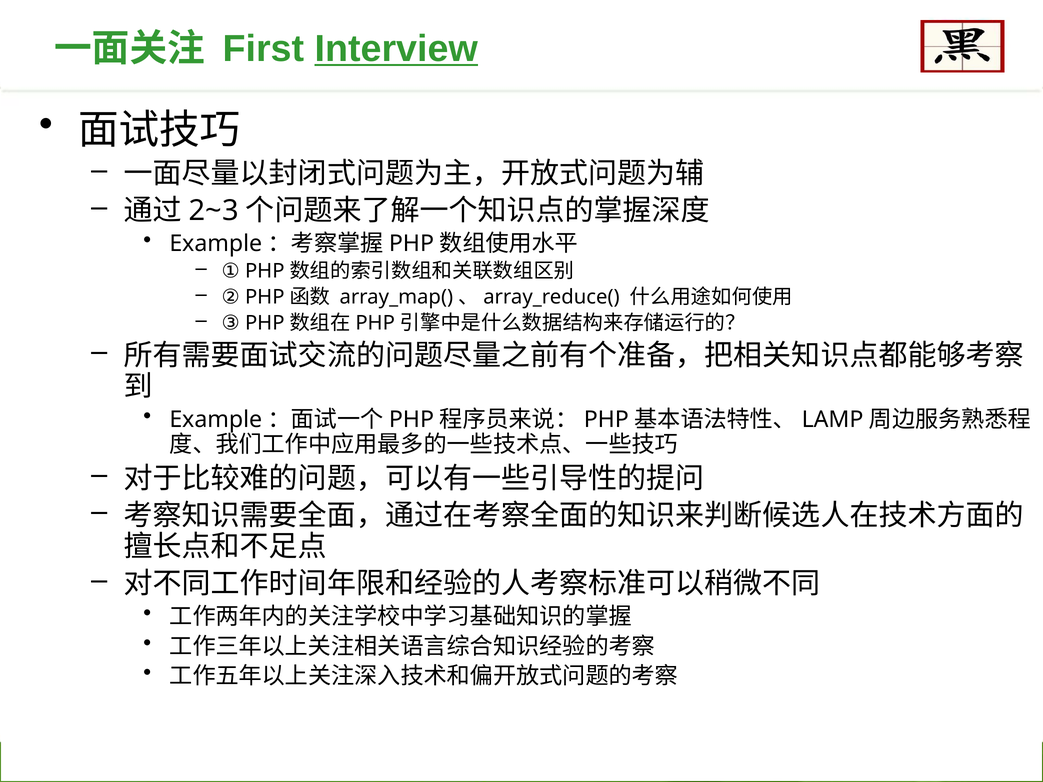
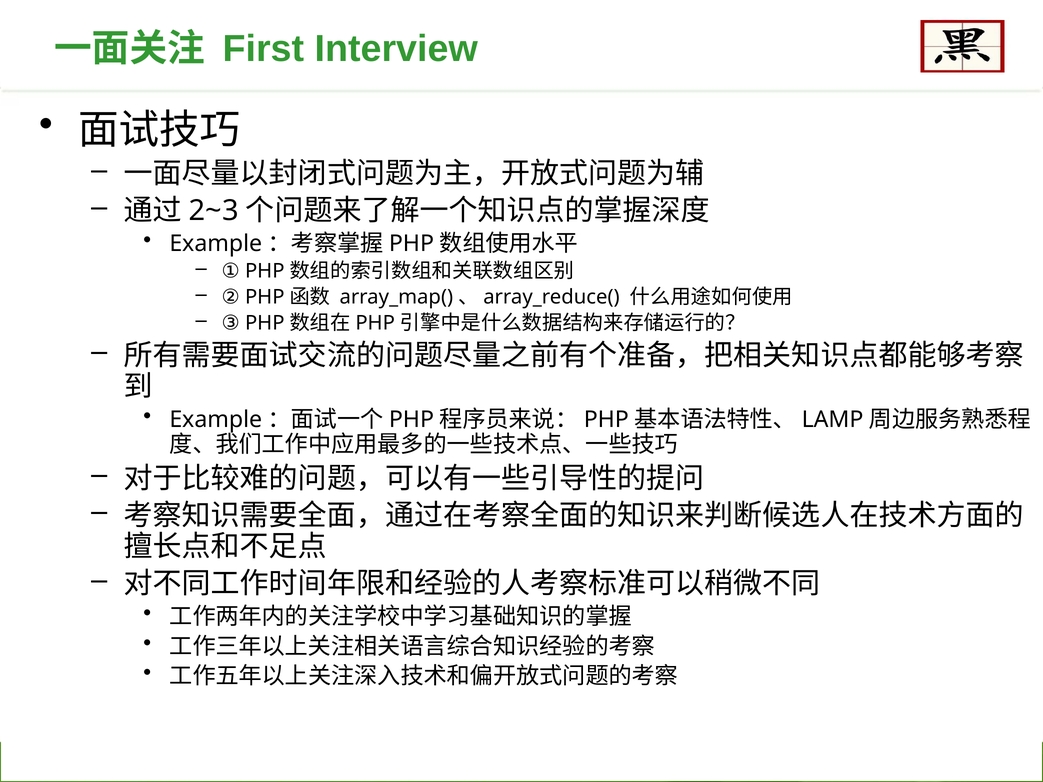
Interview underline: present -> none (396, 49)
